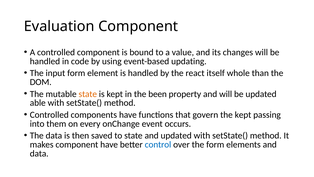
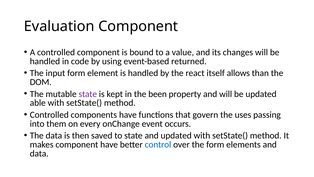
updating: updating -> returned (189, 61)
whole: whole -> allows (238, 73)
state colour: orange -> purple (88, 94)
the kept: kept -> uses (243, 115)
